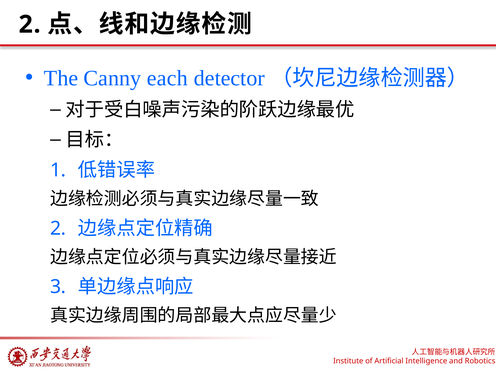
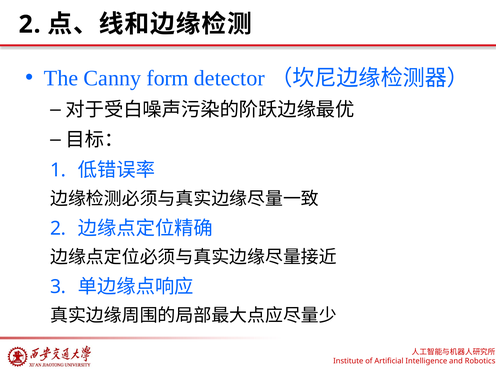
each: each -> form (168, 78)
